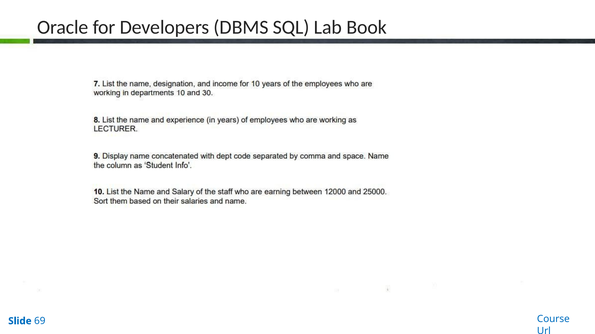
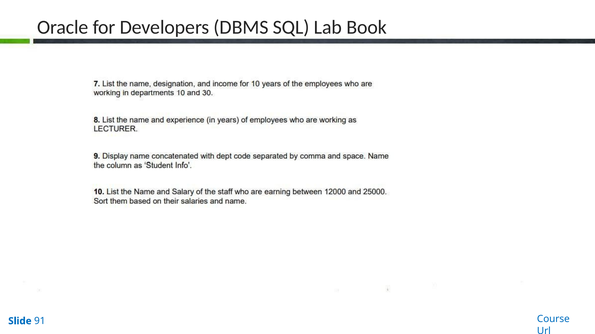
69: 69 -> 91 (40, 322)
